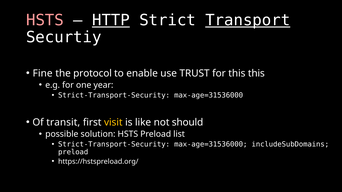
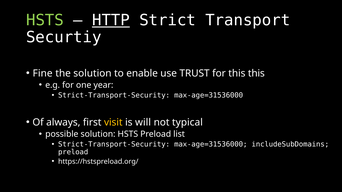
HSTS colour: pink -> light green (45, 20)
Transport underline: present -> none (248, 20)
the protocol: protocol -> solution (92, 73)
transit: transit -> always (63, 123)
like: like -> will (143, 123)
should: should -> typical (187, 123)
